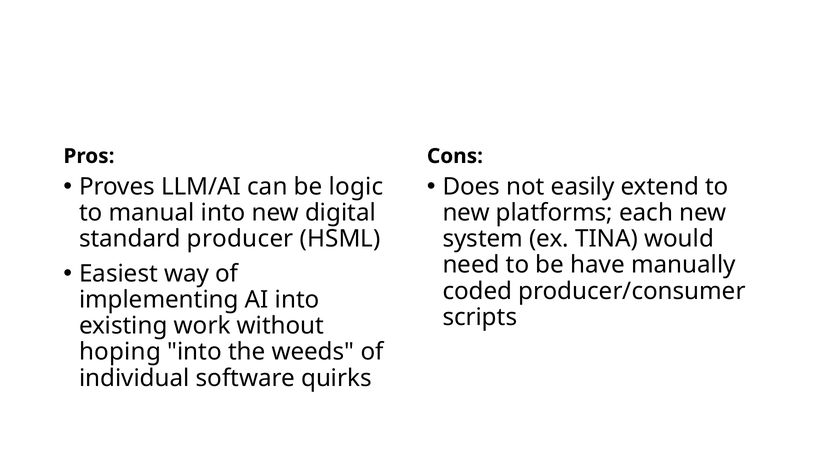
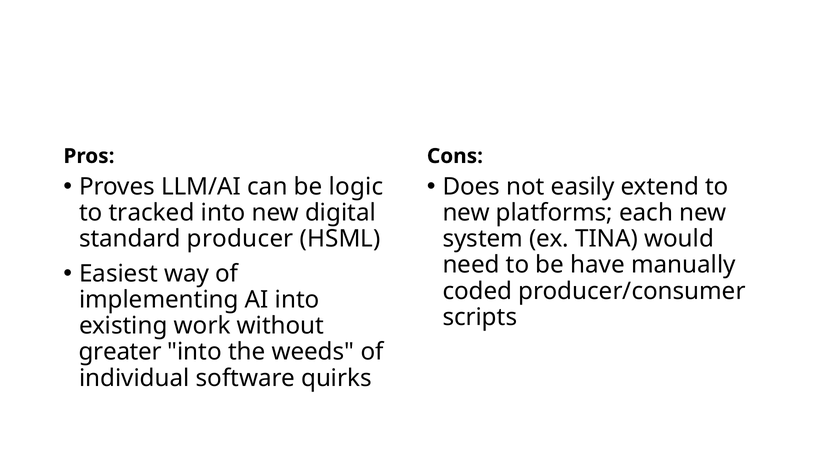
manual: manual -> tracked (152, 213)
hoping: hoping -> greater (120, 352)
